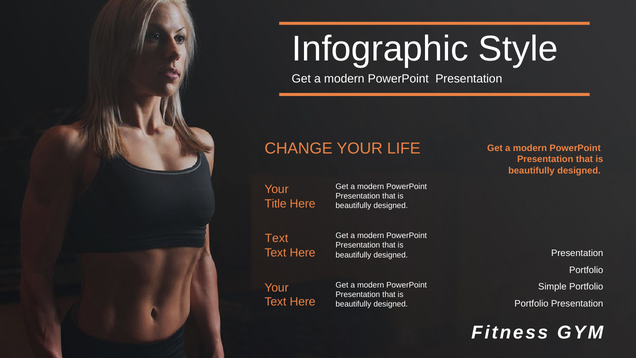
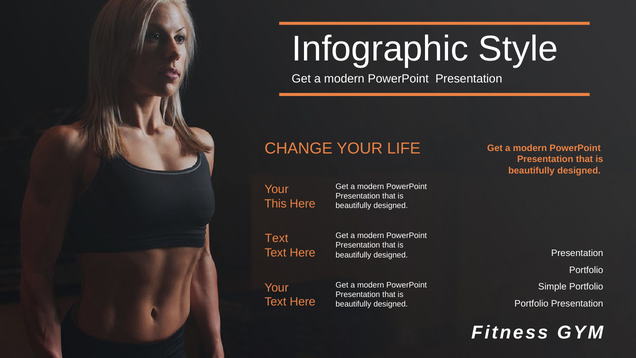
Title: Title -> This (276, 204)
